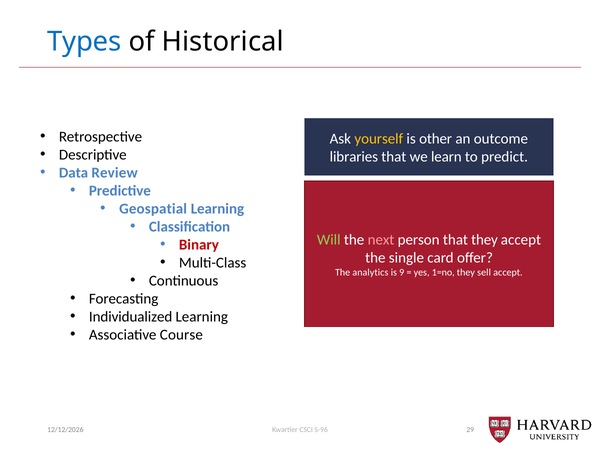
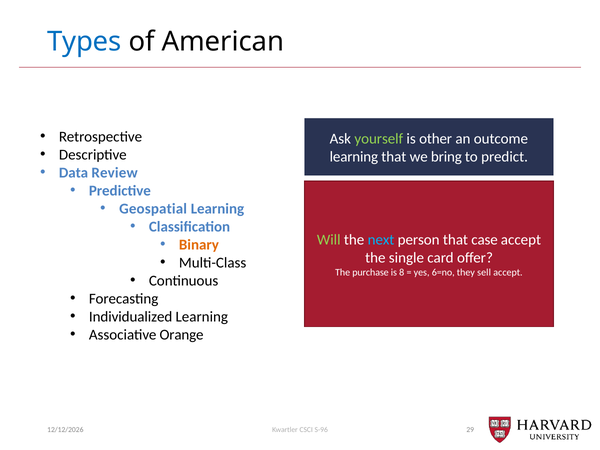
Historical: Historical -> American (223, 42)
yourself colour: yellow -> light green (379, 139)
libraries: libraries -> learning (354, 157)
learn: learn -> bring (446, 157)
next colour: pink -> light blue (381, 240)
that they: they -> case (485, 240)
Binary colour: red -> orange (199, 245)
analytics: analytics -> purchase (371, 273)
9: 9 -> 8 (402, 273)
1=no: 1=no -> 6=no (443, 273)
Course: Course -> Orange (182, 335)
